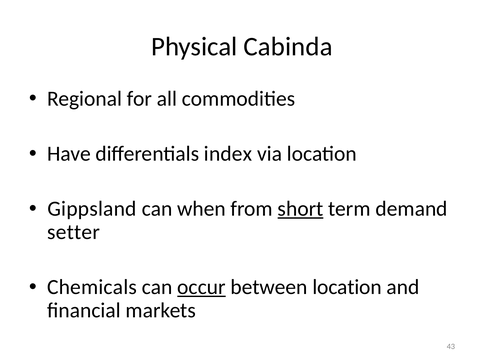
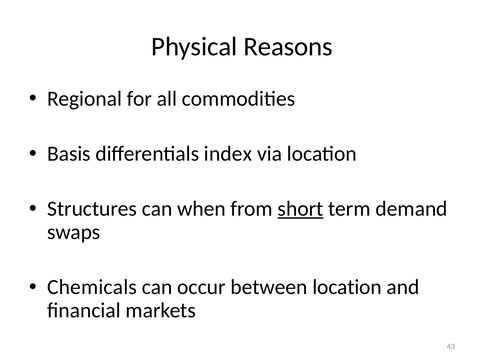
Cabinda: Cabinda -> Reasons (288, 47)
Have: Have -> Basis (69, 154)
Gippsland: Gippsland -> Structures (92, 209)
setter: setter -> swaps (74, 232)
occur underline: present -> none (201, 287)
